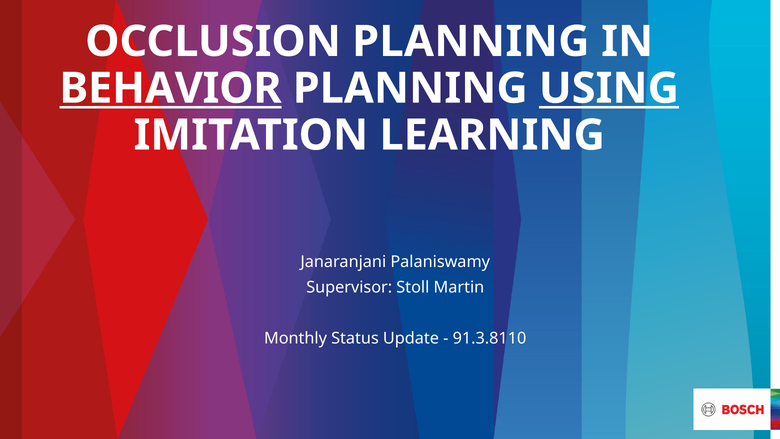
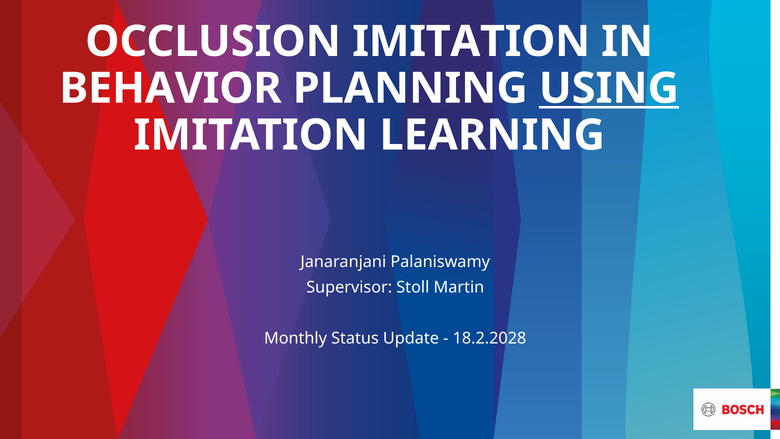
OCCLUSION PLANNING: PLANNING -> IMITATION (471, 42)
BEHAVIOR underline: present -> none (171, 88)
91.3.8110: 91.3.8110 -> 18.2.2028 (490, 338)
